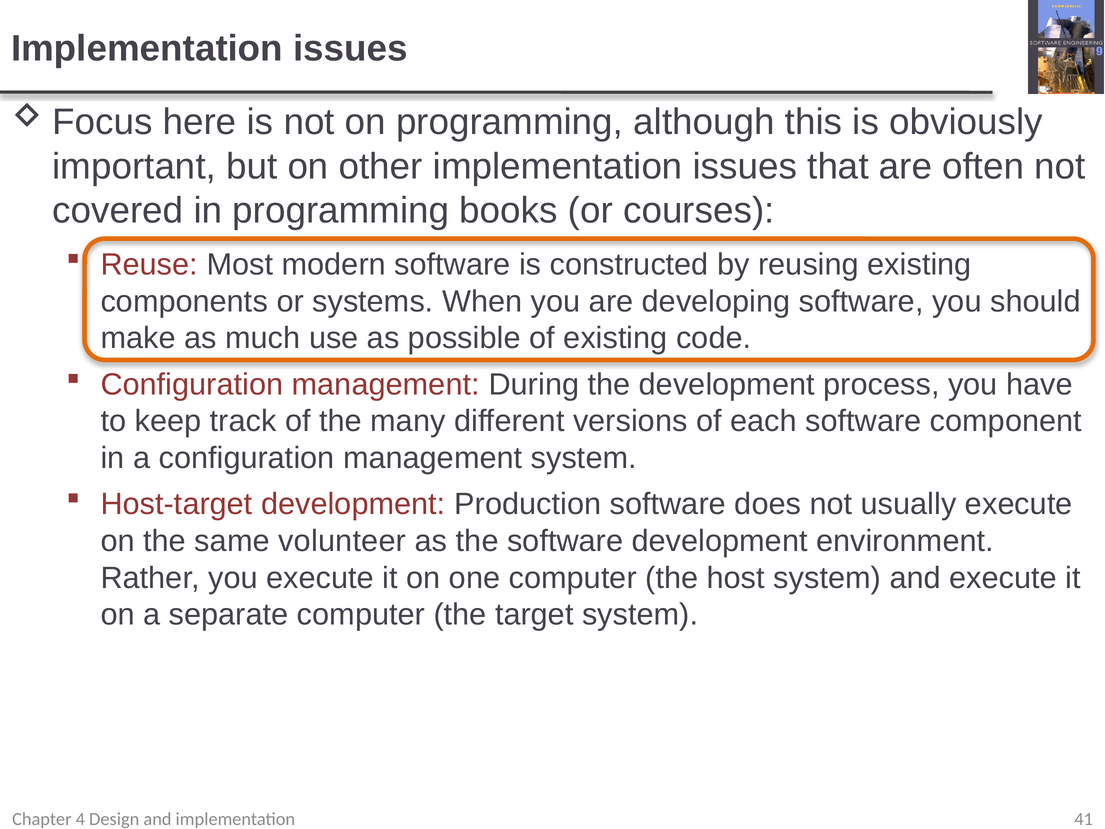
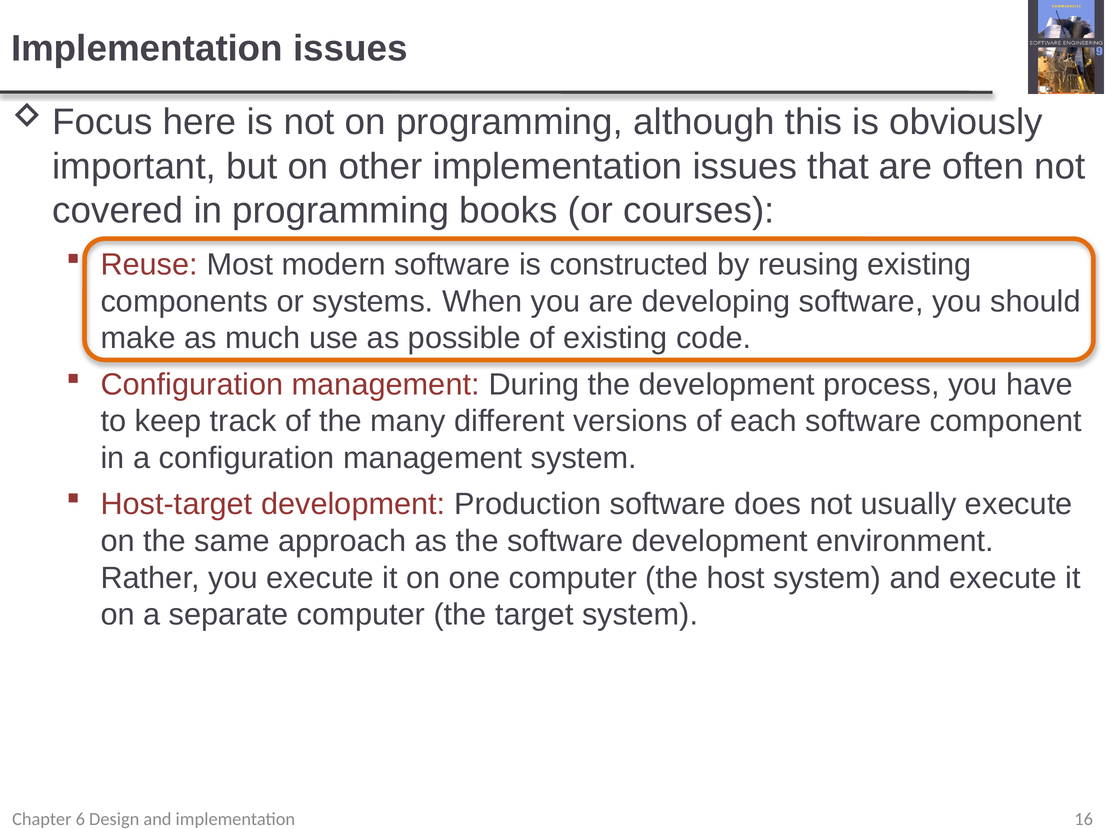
volunteer: volunteer -> approach (342, 541)
4: 4 -> 6 (80, 819)
41: 41 -> 16 (1084, 819)
